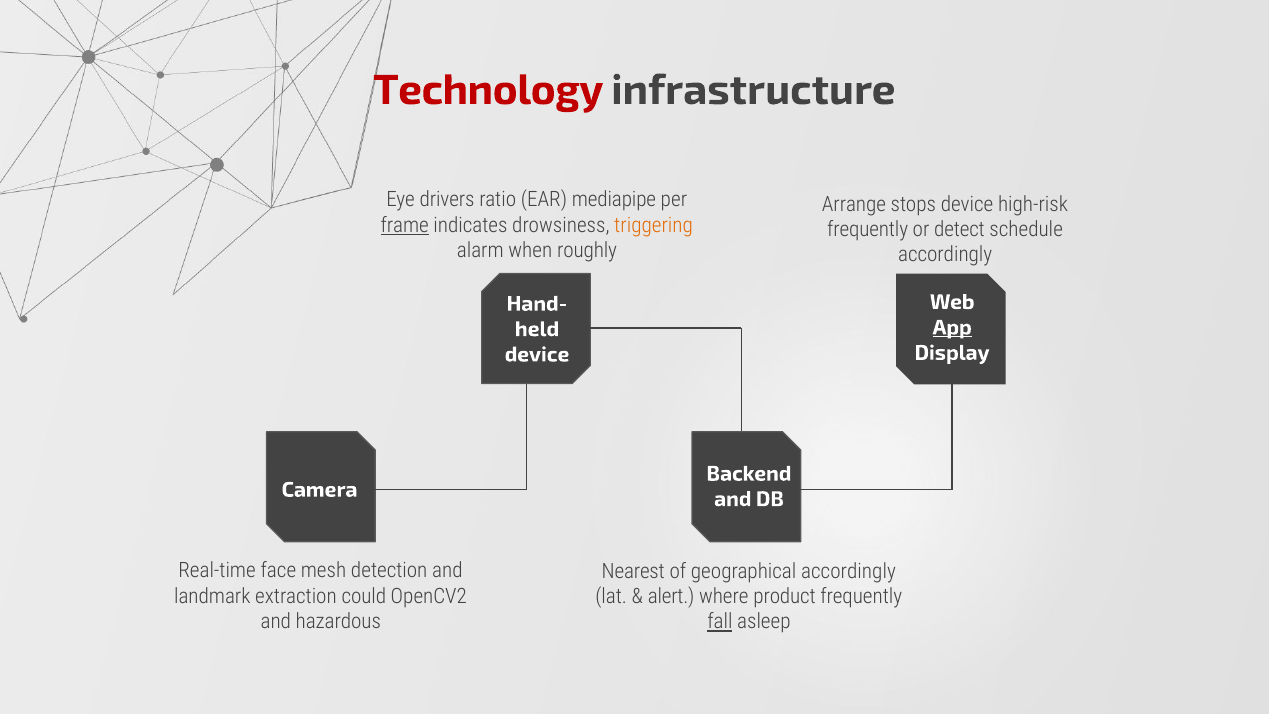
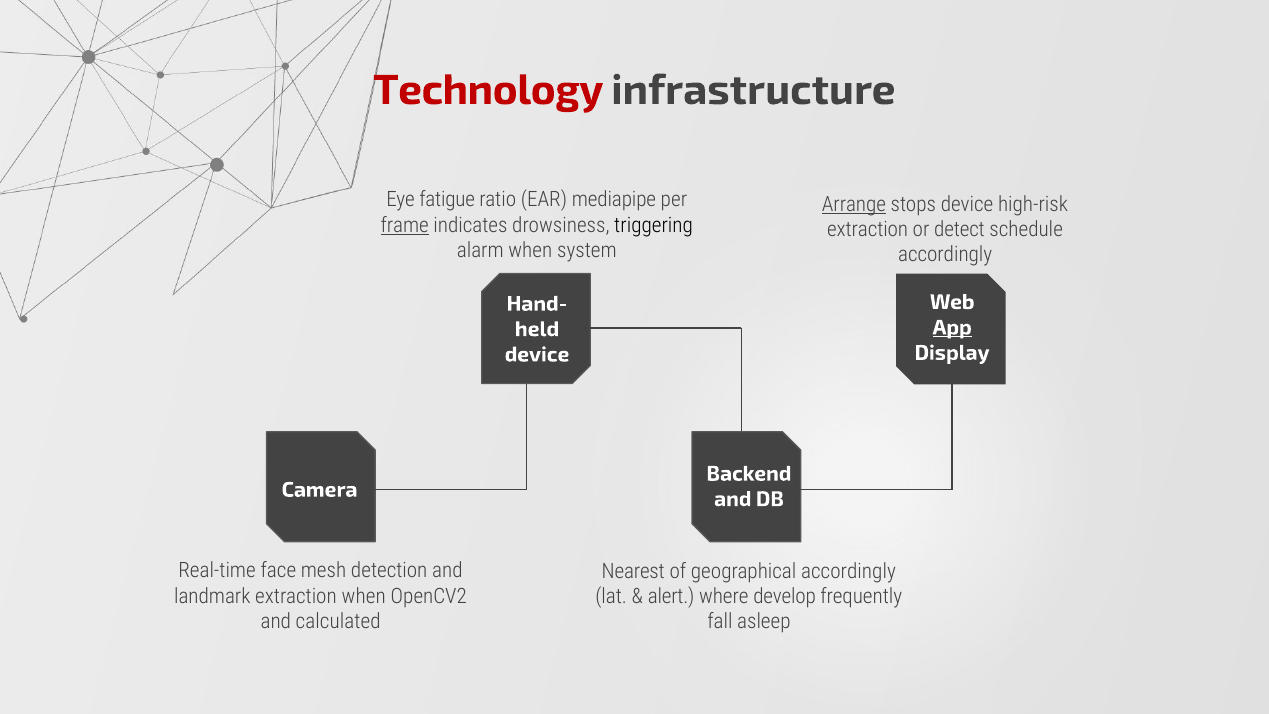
drivers: drivers -> fatigue (447, 200)
Arrange underline: none -> present (854, 204)
triggering colour: orange -> black (654, 225)
frequently: frequently -> extraction (868, 230)
roughly: roughly -> system (587, 251)
extraction could: could -> when (364, 596)
product: product -> develop (785, 597)
hazardous: hazardous -> calculated (338, 621)
fall underline: present -> none (720, 622)
